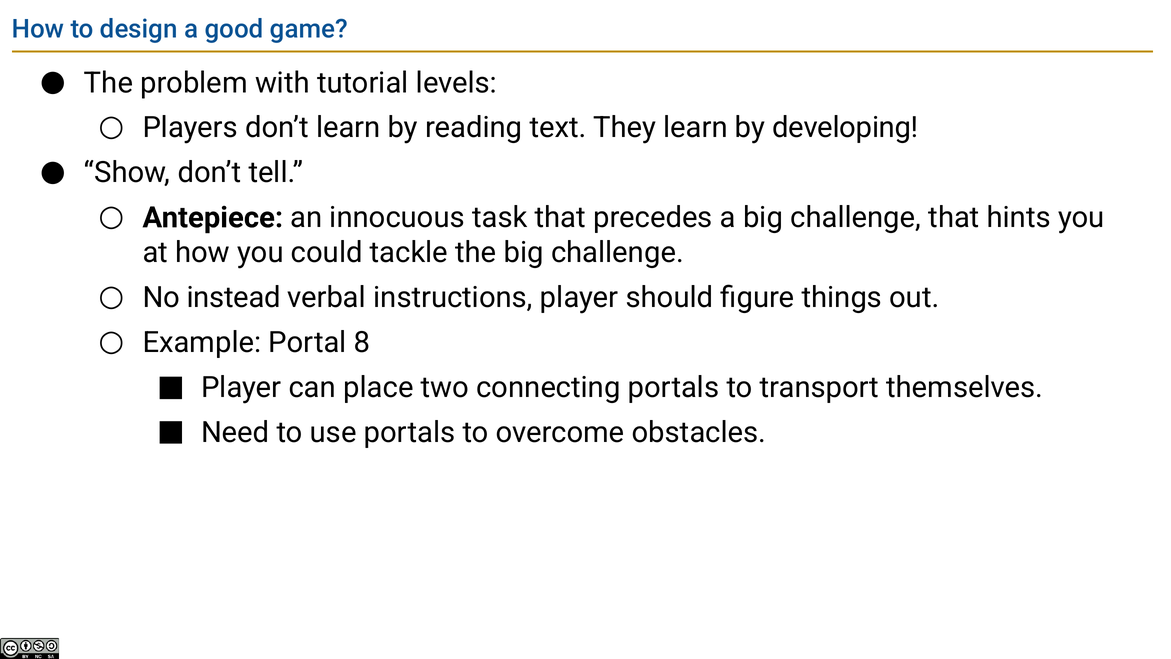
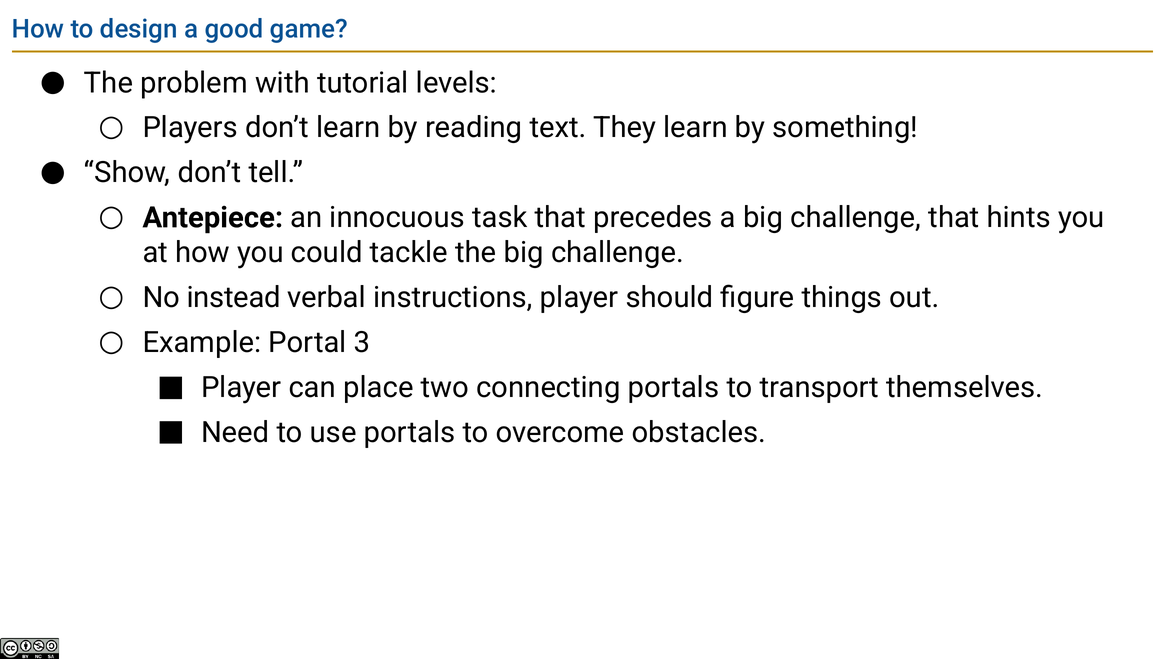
developing: developing -> something (845, 128)
8: 8 -> 3 (362, 342)
